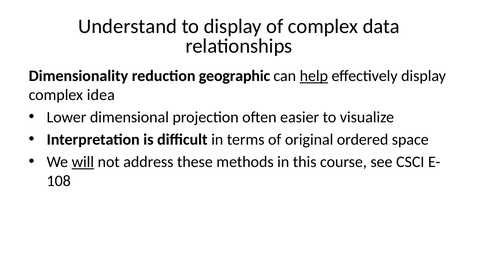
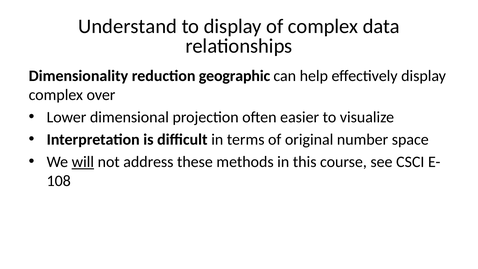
help underline: present -> none (314, 76)
idea: idea -> over (101, 95)
ordered: ordered -> number (363, 140)
